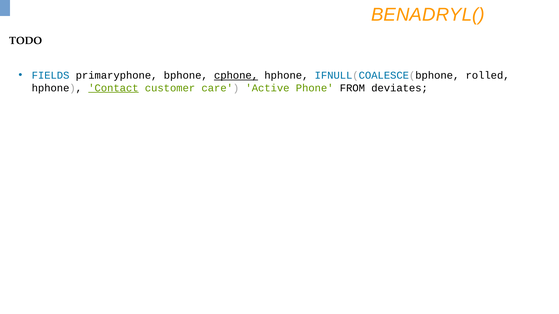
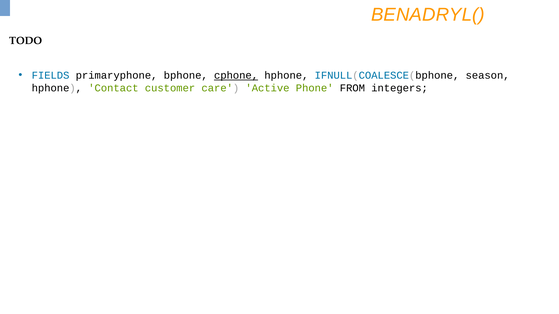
rolled: rolled -> season (488, 76)
Contact underline: present -> none (113, 88)
deviates: deviates -> integers (400, 88)
